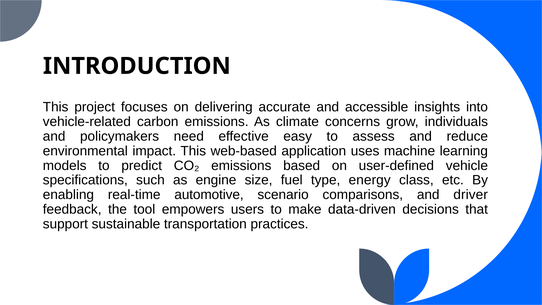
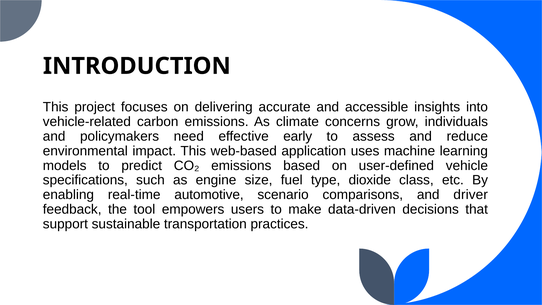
easy: easy -> early (298, 136)
energy: energy -> dioxide (370, 180)
